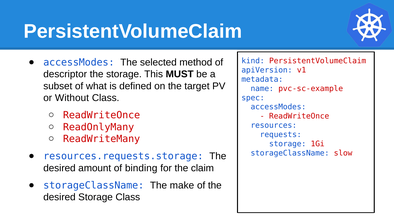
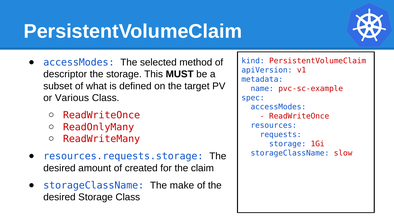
Without: Without -> Various (72, 98)
binding: binding -> created (141, 168)
